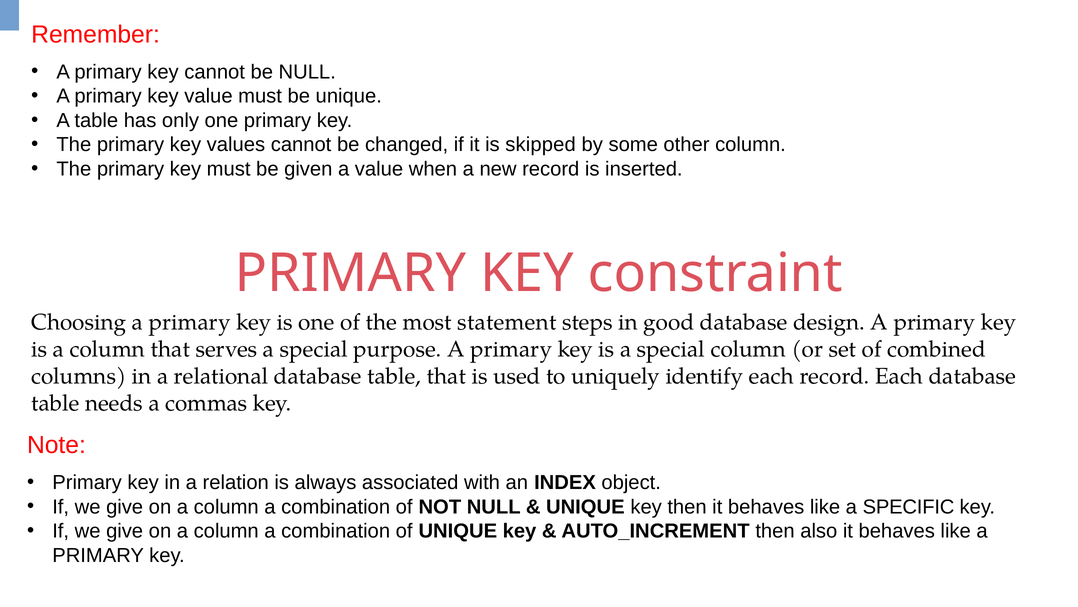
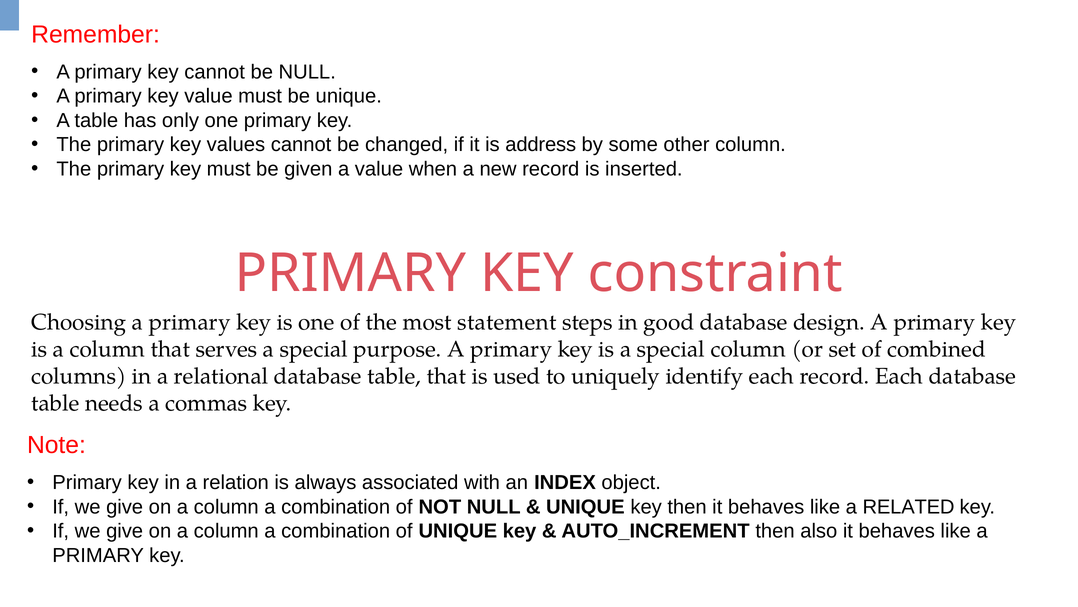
skipped: skipped -> address (541, 145)
SPECIFIC: SPECIFIC -> RELATED (909, 506)
